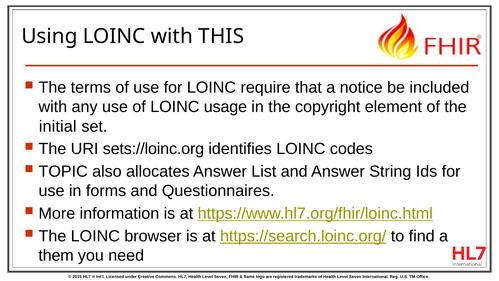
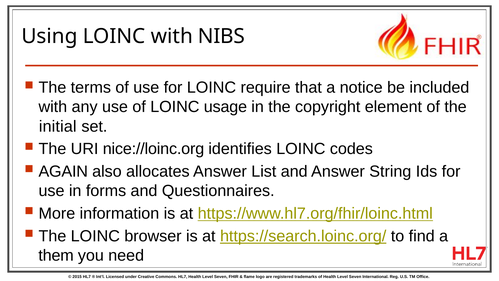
THIS: THIS -> NIBS (221, 36)
sets://loinc.org: sets://loinc.org -> nice://loinc.org (153, 149)
TOPIC: TOPIC -> AGAIN (63, 171)
